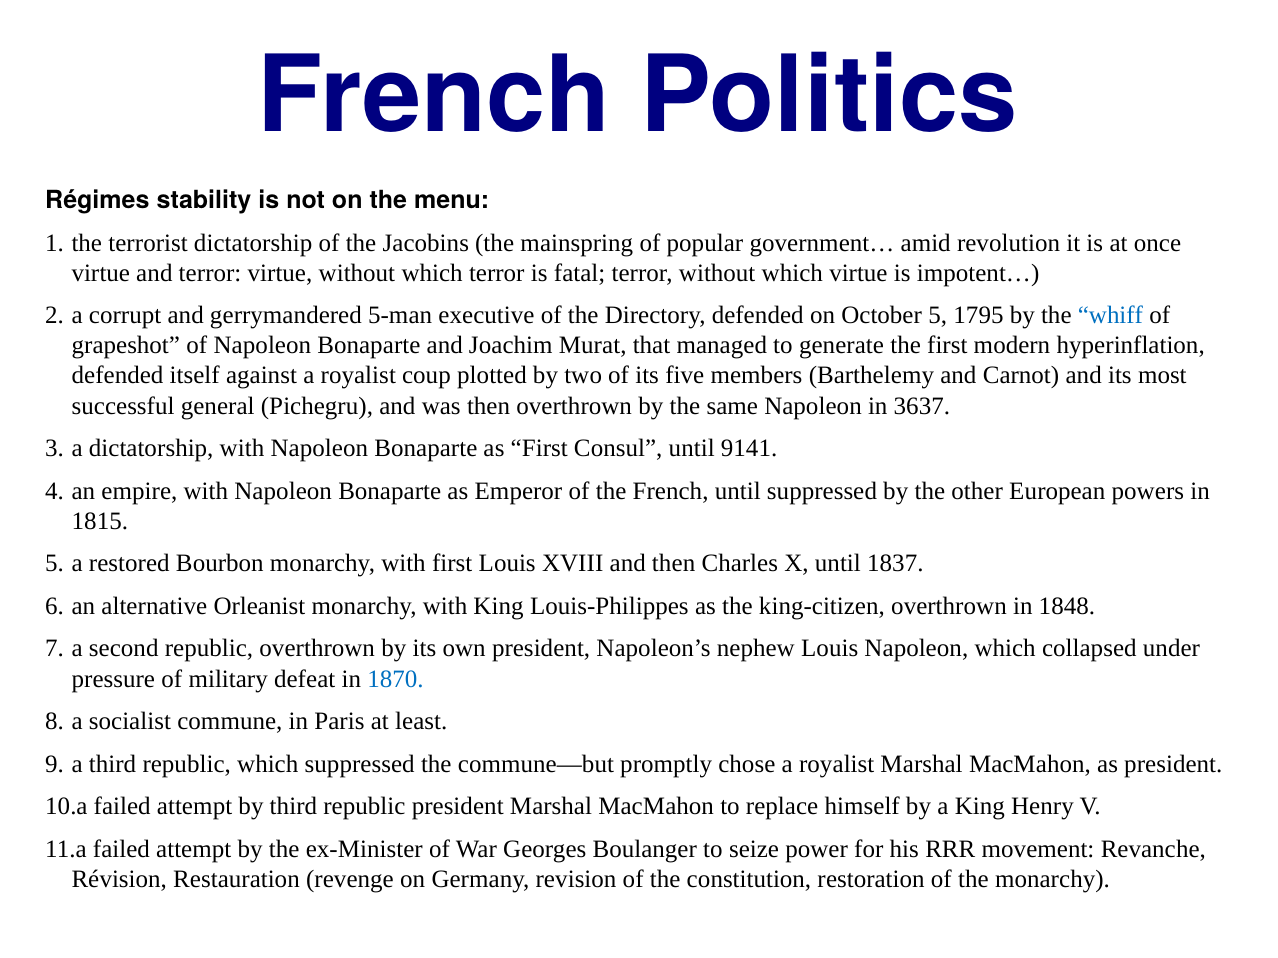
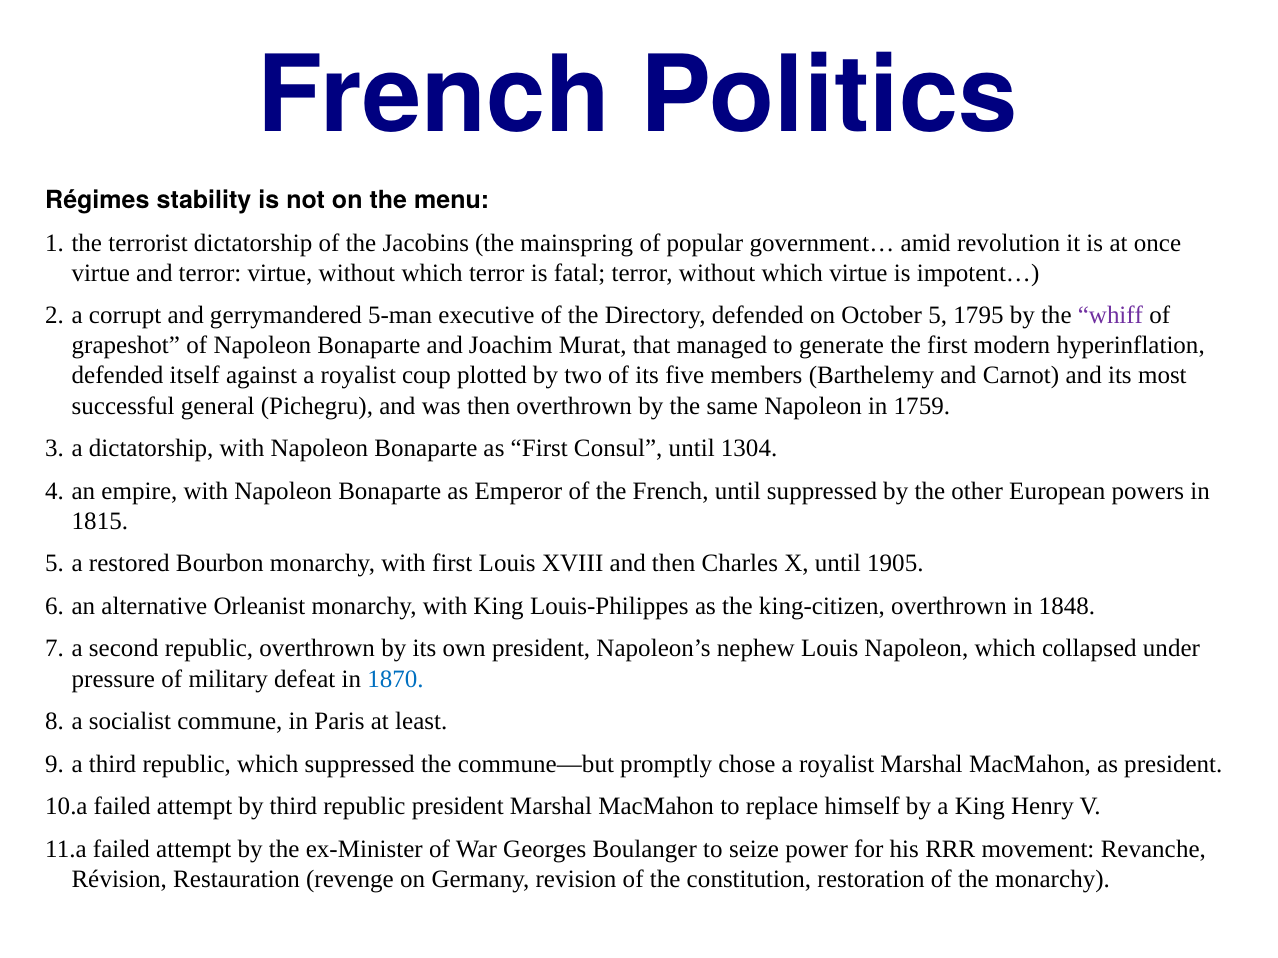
whiff colour: blue -> purple (1110, 316)
3637: 3637 -> 1759 (922, 406)
9141: 9141 -> 1304 (749, 449)
1837: 1837 -> 1905 (895, 564)
